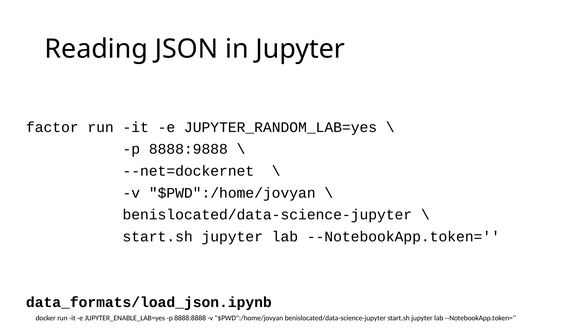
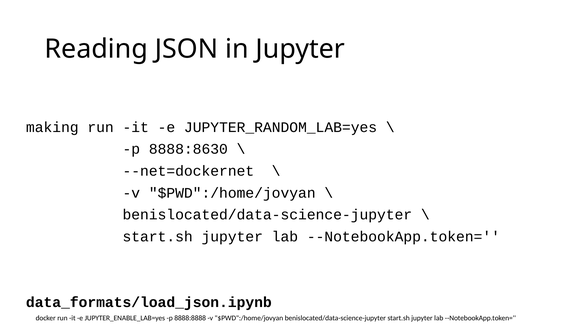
factor: factor -> making (52, 127)
8888:9888: 8888:9888 -> 8888:8630 (188, 149)
